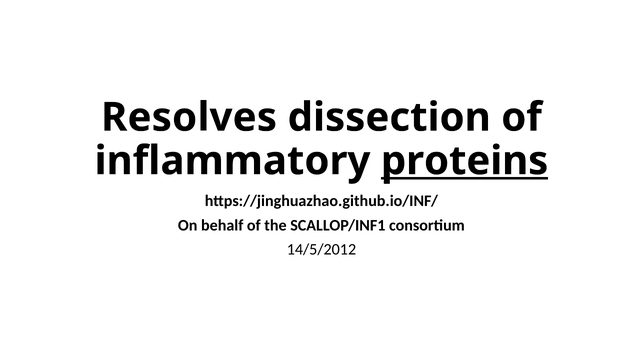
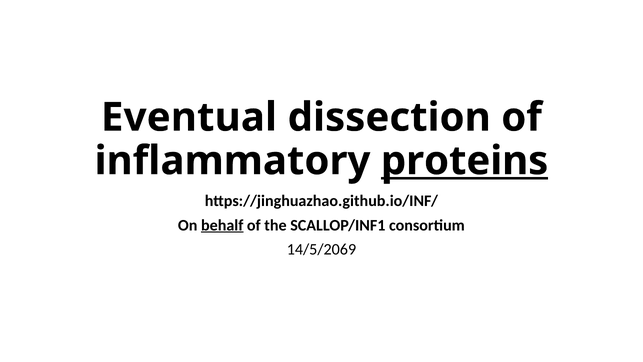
Resolves: Resolves -> Eventual (189, 117)
behalf underline: none -> present (222, 225)
14/5/2012: 14/5/2012 -> 14/5/2069 (321, 249)
